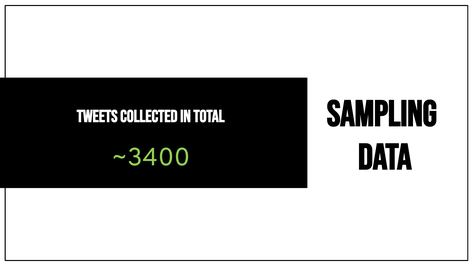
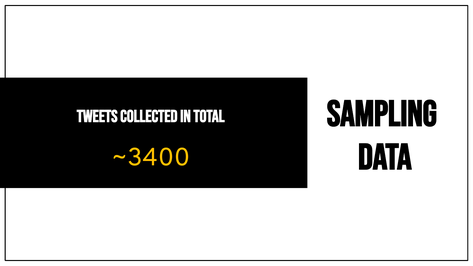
~3400 colour: light green -> yellow (151, 157)
